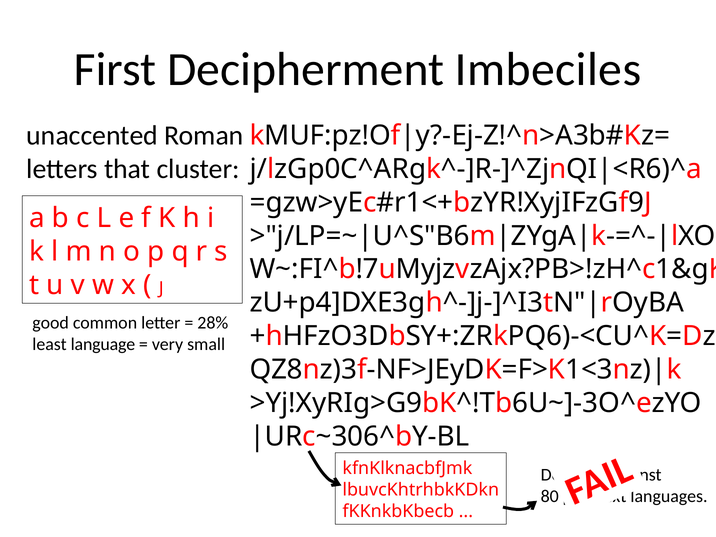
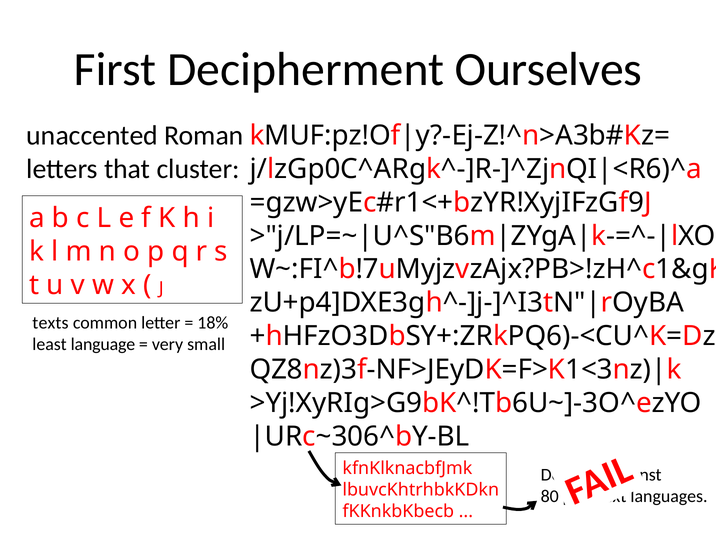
Imbeciles: Imbeciles -> Ourselves (548, 70)
good: good -> texts (50, 323)
28%: 28% -> 18% (213, 323)
